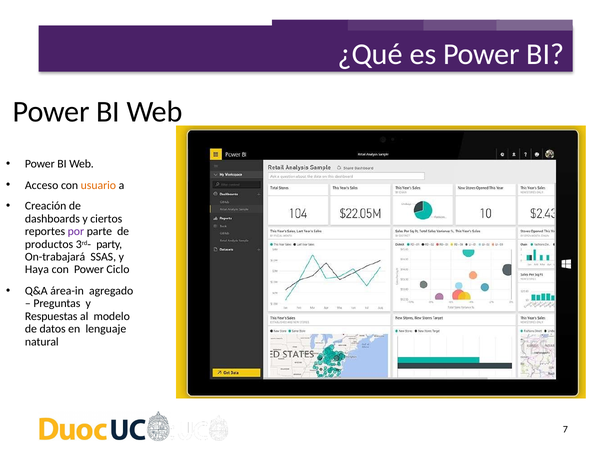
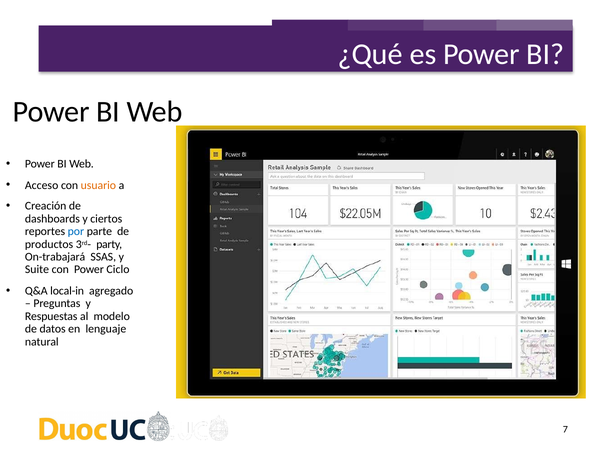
por colour: purple -> blue (76, 231)
Haya: Haya -> Suite (37, 270)
área-in: área-in -> local-in (67, 291)
